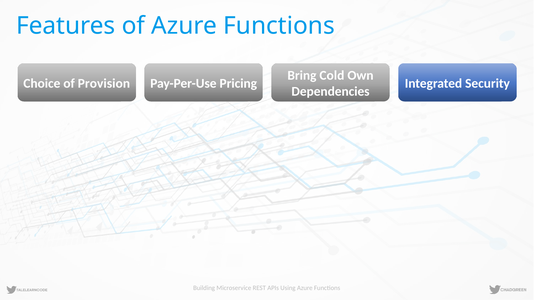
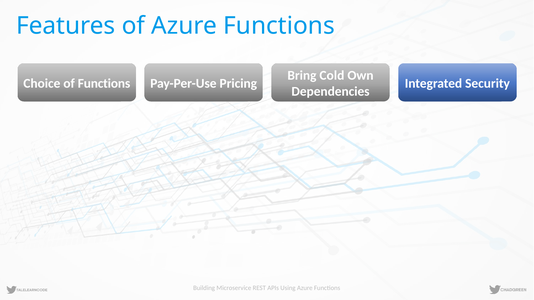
of Provision: Provision -> Functions (104, 83)
